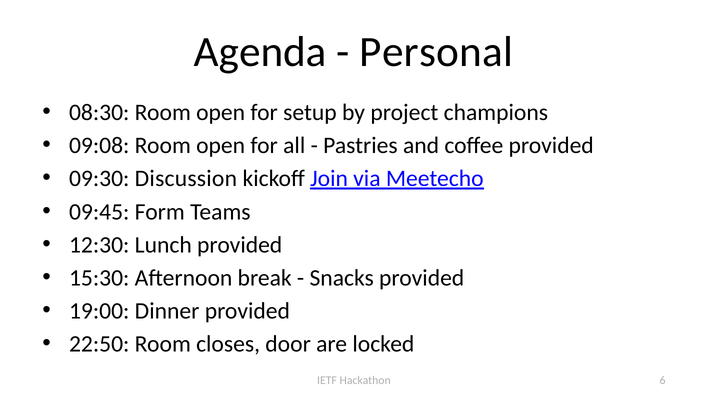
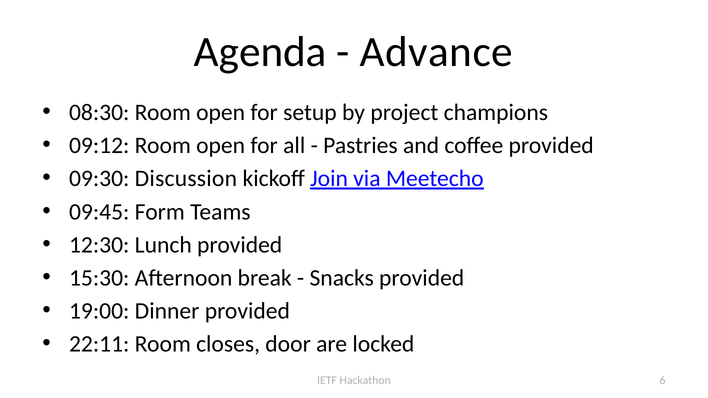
Personal: Personal -> Advance (436, 52)
09:08: 09:08 -> 09:12 (99, 145)
22:50: 22:50 -> 22:11 (99, 344)
